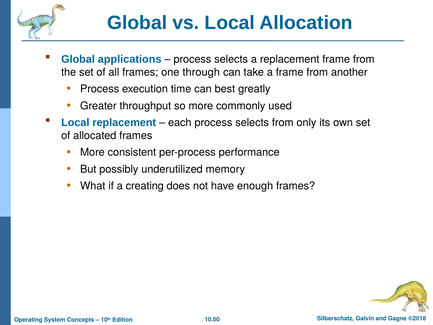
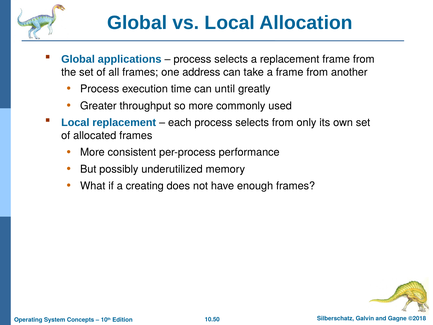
through: through -> address (201, 72)
best: best -> until (225, 89)
